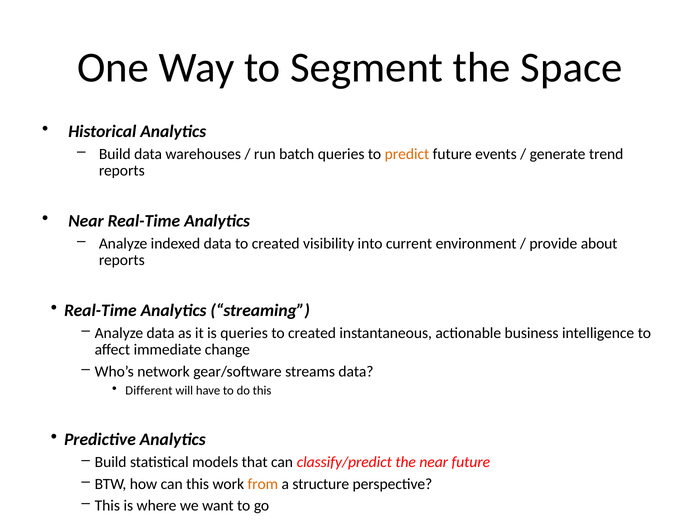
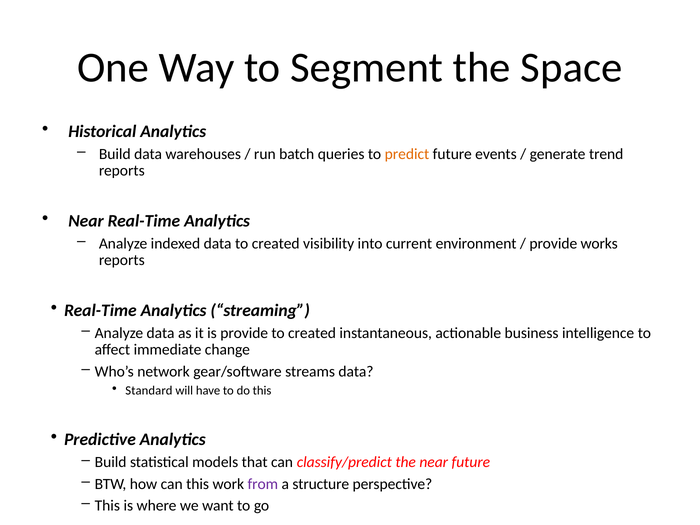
about: about -> works (599, 244)
is queries: queries -> provide (244, 333)
Different: Different -> Standard (149, 391)
from colour: orange -> purple (263, 484)
